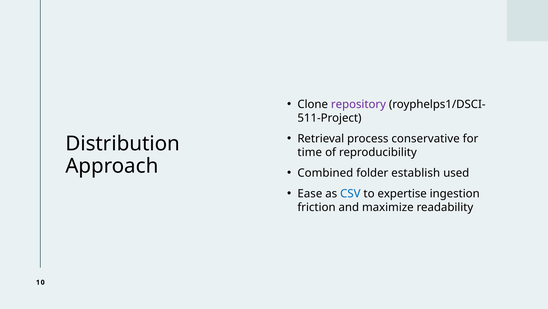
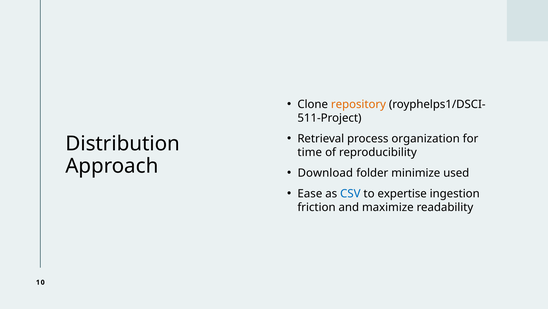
repository colour: purple -> orange (358, 104)
conservative: conservative -> organization (426, 138)
Combined: Combined -> Download (325, 173)
establish: establish -> minimize (416, 173)
